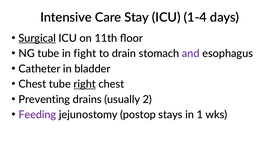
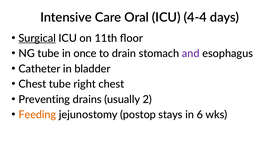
Stay: Stay -> Oral (137, 17)
1-4: 1-4 -> 4-4 (195, 17)
fight: fight -> once (85, 53)
right underline: present -> none (85, 84)
Feeding colour: purple -> orange (37, 114)
1: 1 -> 6 (200, 114)
